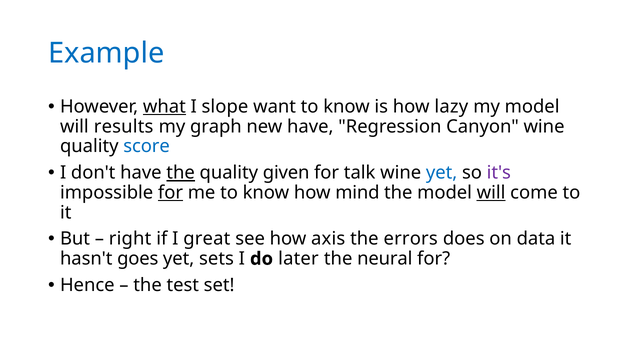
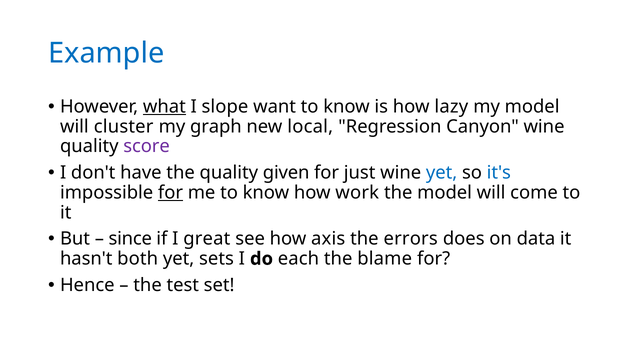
results: results -> cluster (124, 127)
new have: have -> local (310, 127)
score colour: blue -> purple (147, 147)
the underline: present -> none (181, 173)
talk: talk -> just (360, 173)
it's colour: purple -> blue (499, 173)
mind: mind -> work (357, 193)
will underline: present -> none (491, 193)
right: right -> since (130, 239)
goes: goes -> both (138, 259)
later: later -> each (298, 259)
neural: neural -> blame (385, 259)
